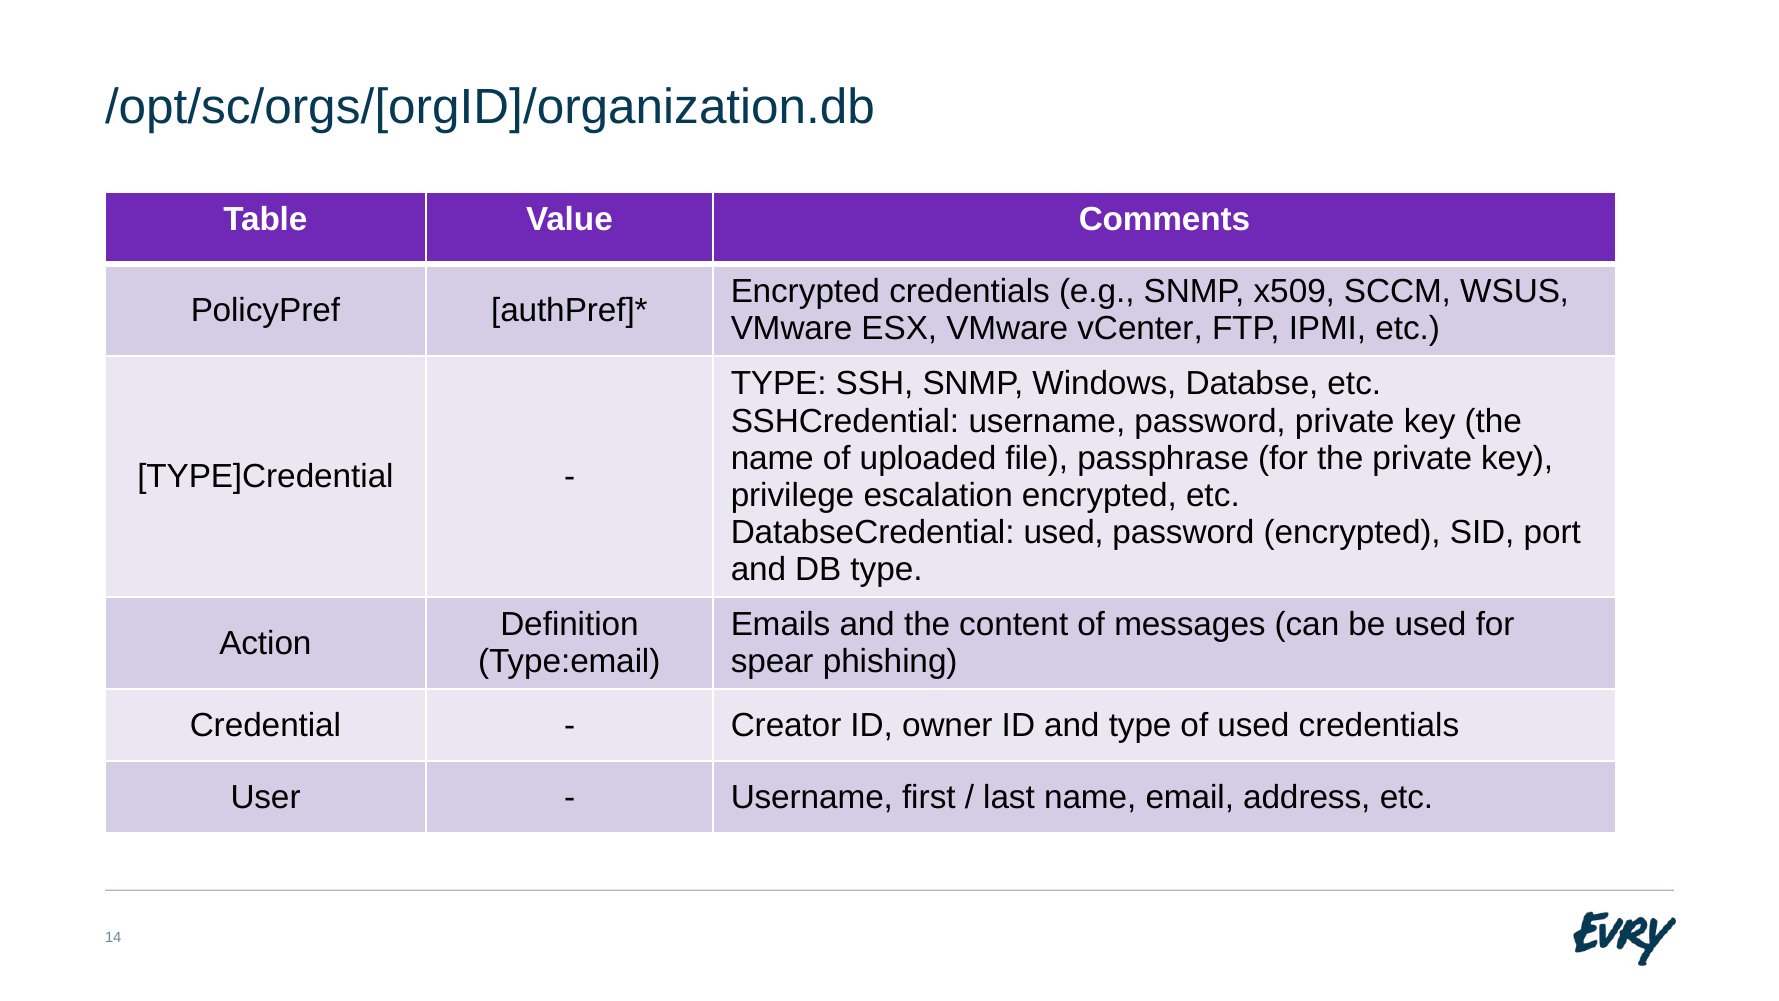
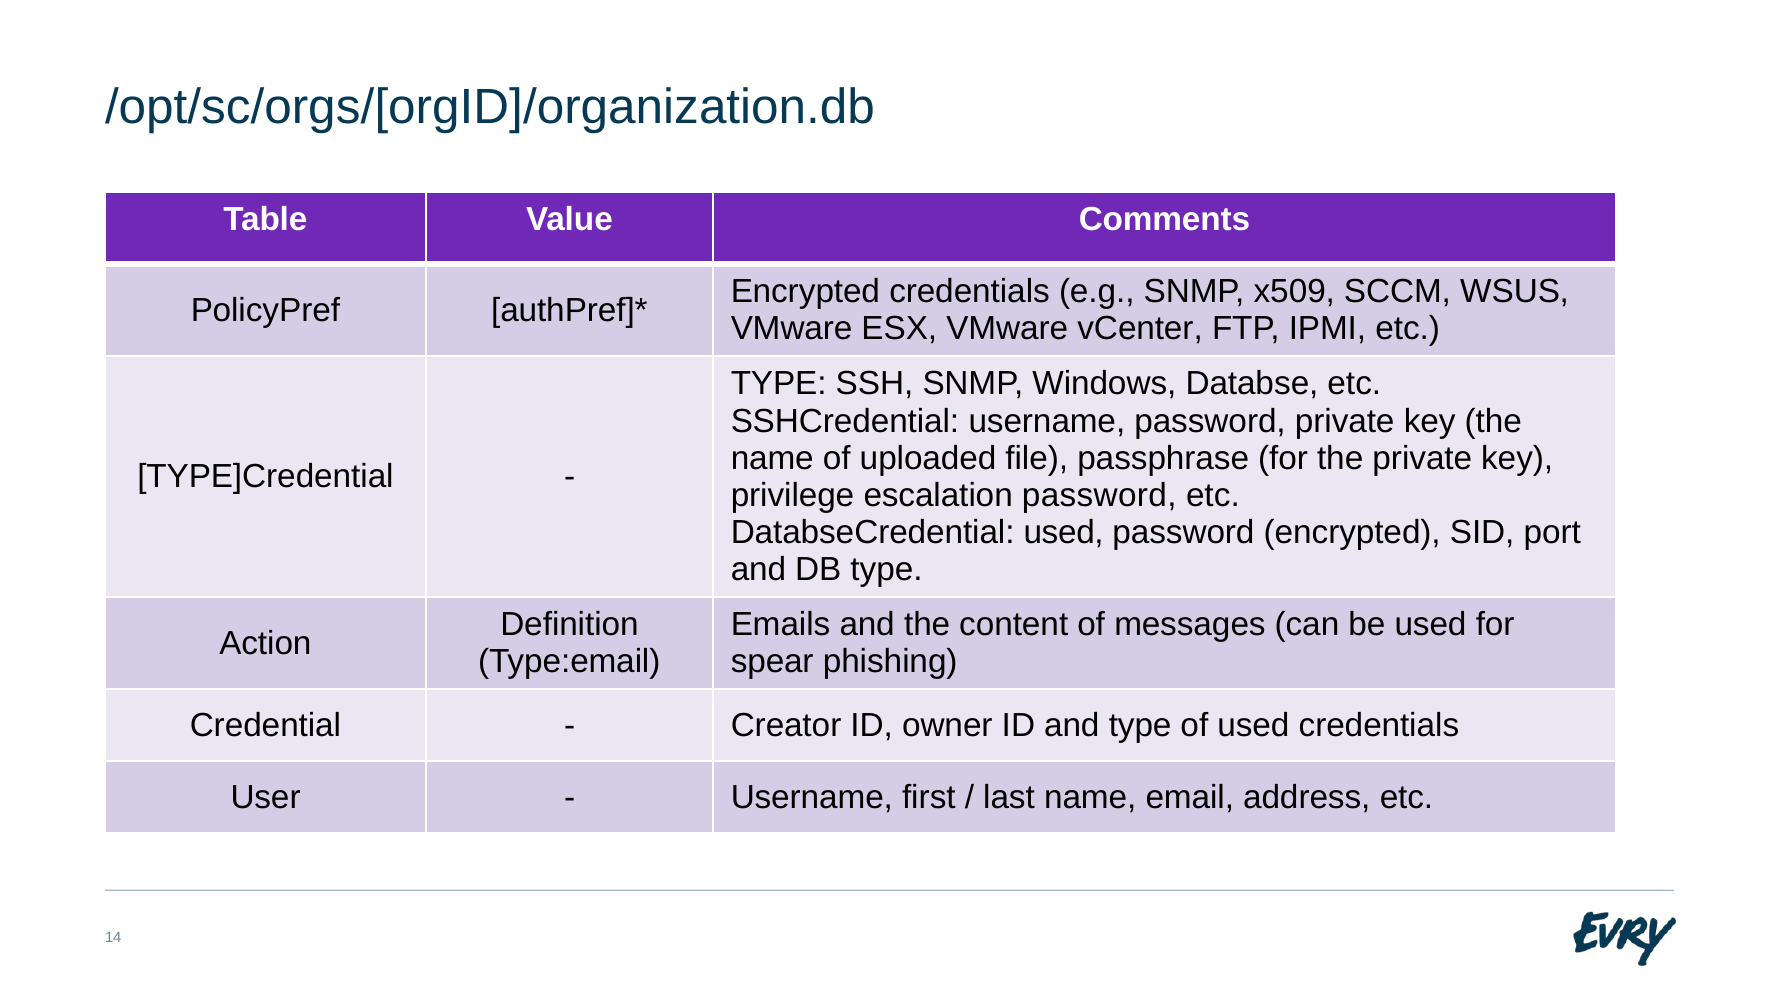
escalation encrypted: encrypted -> password (1099, 495)
